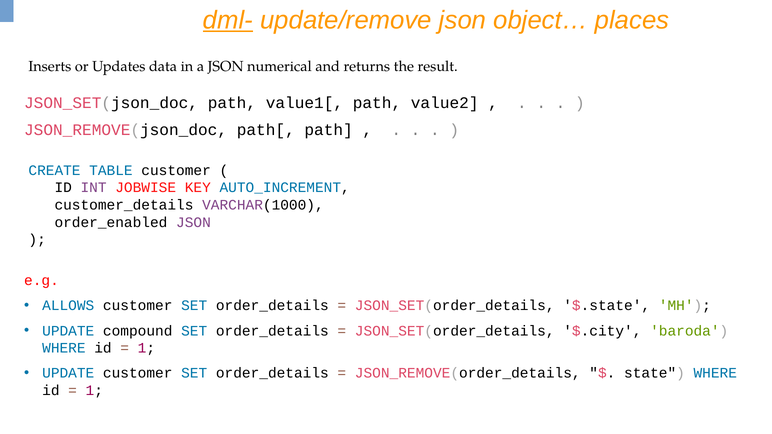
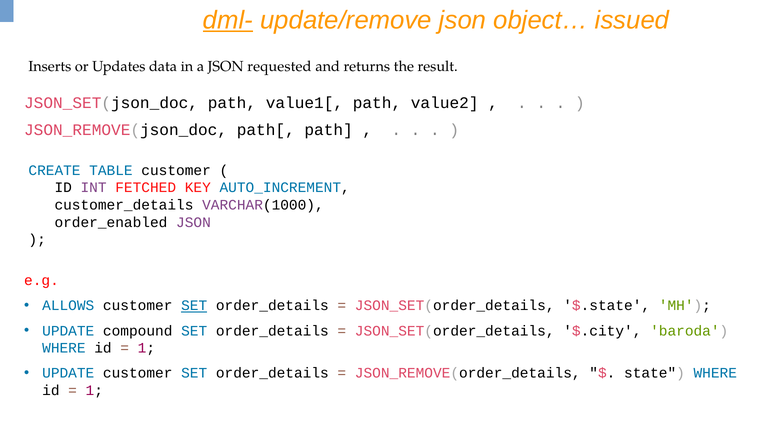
places: places -> issued (632, 20)
numerical: numerical -> requested (279, 67)
JOBWISE: JOBWISE -> FETCHED (146, 188)
SET underline: none -> present (194, 306)
